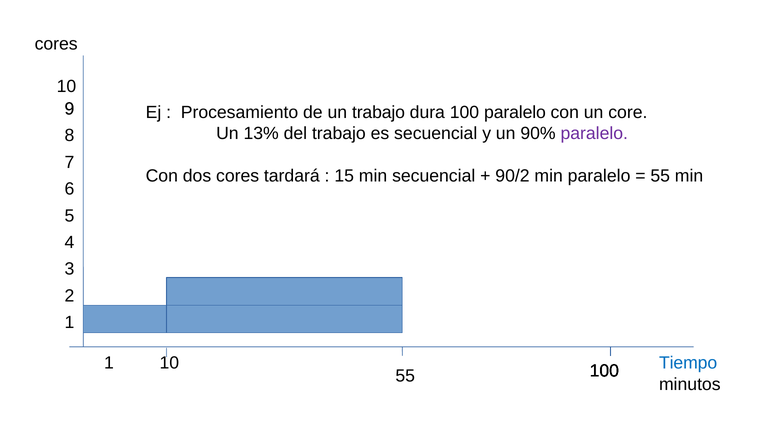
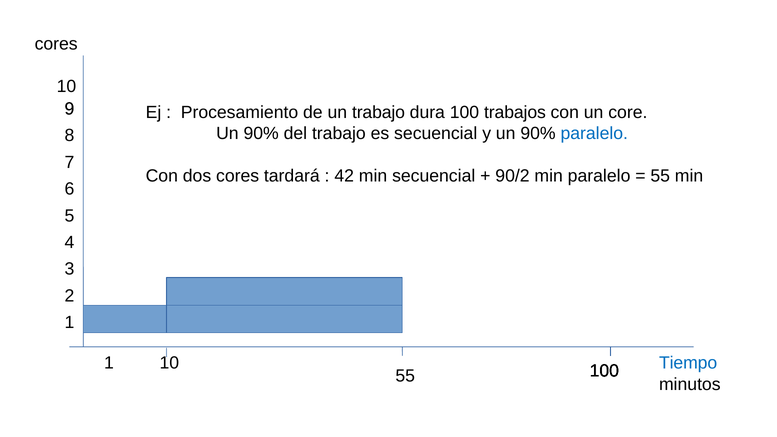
100 paralelo: paralelo -> trabajos (515, 112)
13%: 13% -> 90% (261, 134)
paralelo colour: purple -> blue (594, 134)
15: 15 -> 42 (344, 176)
